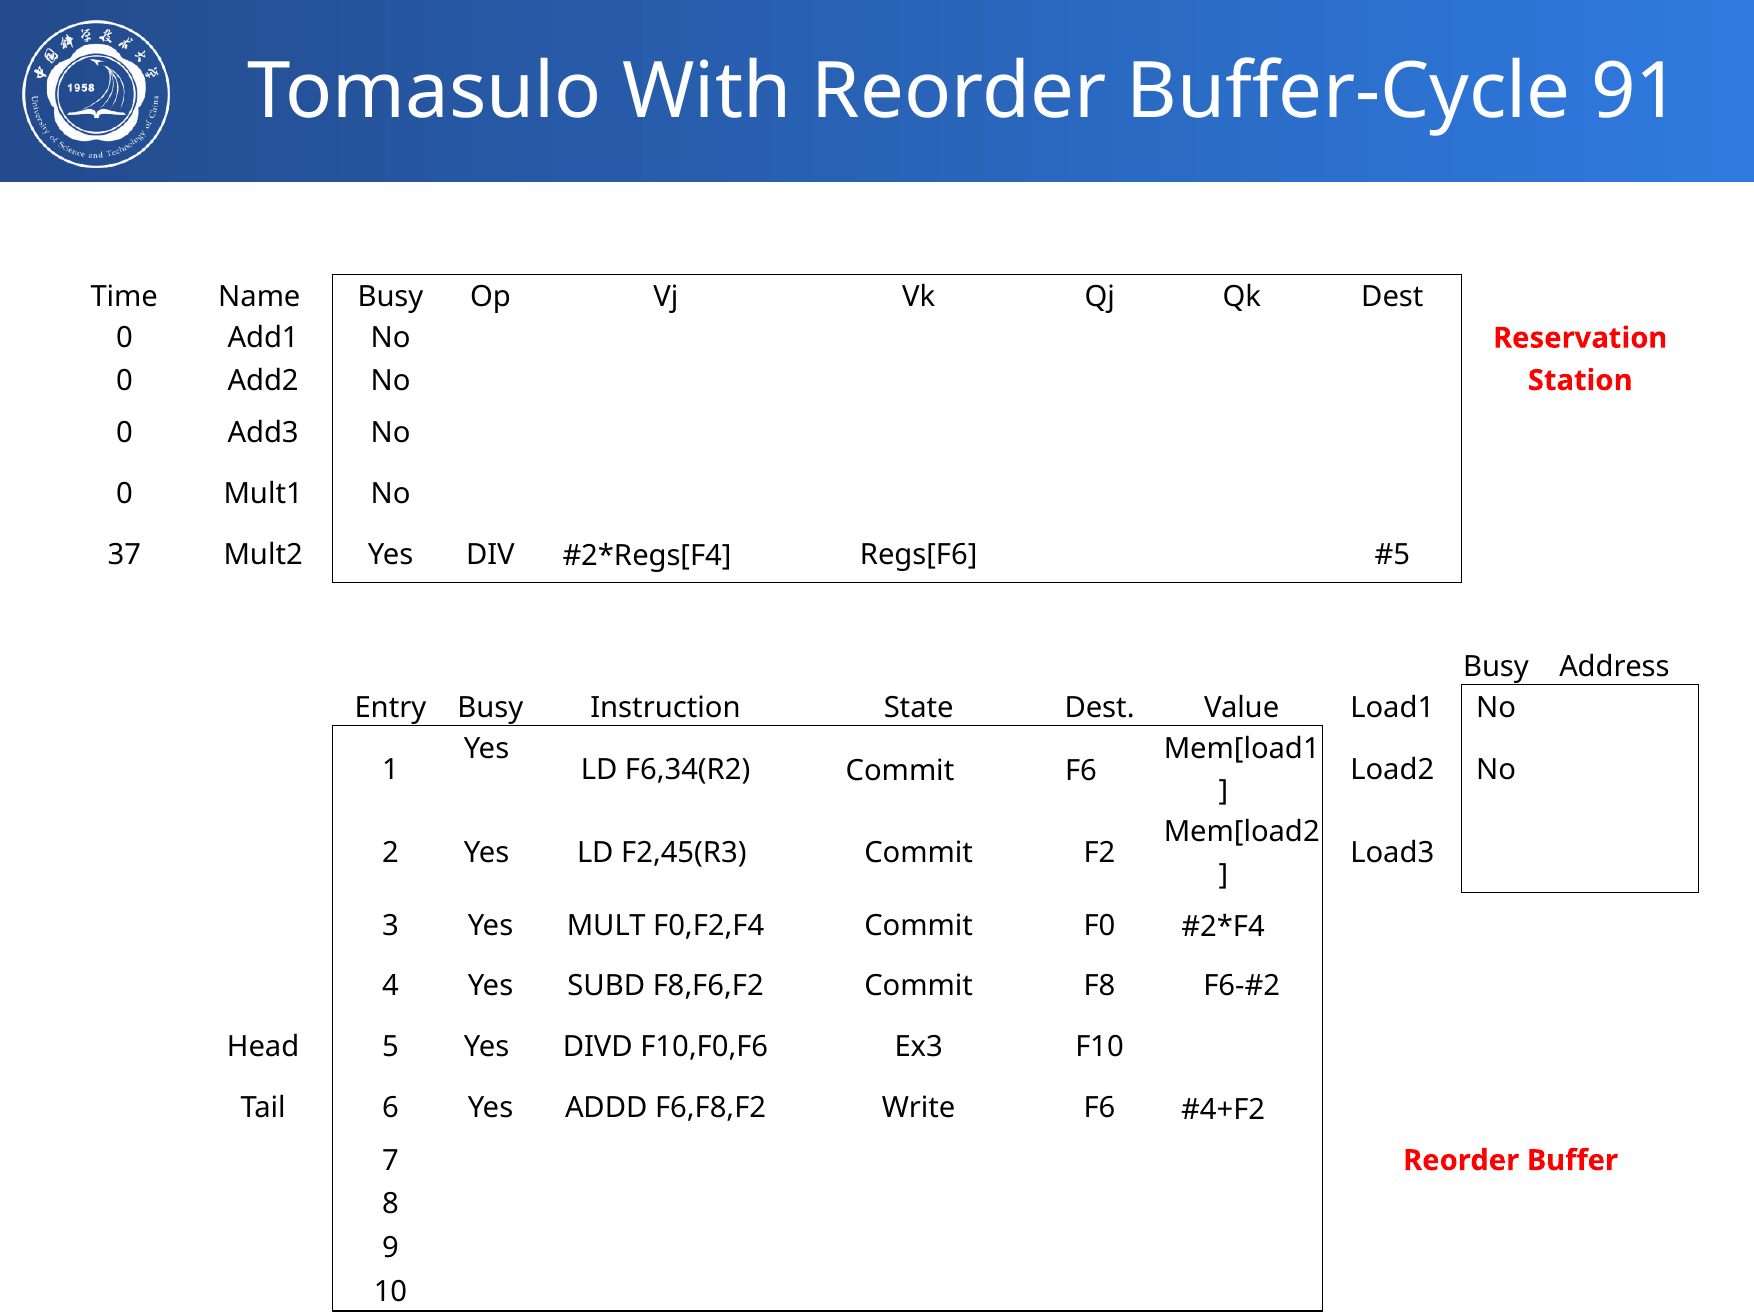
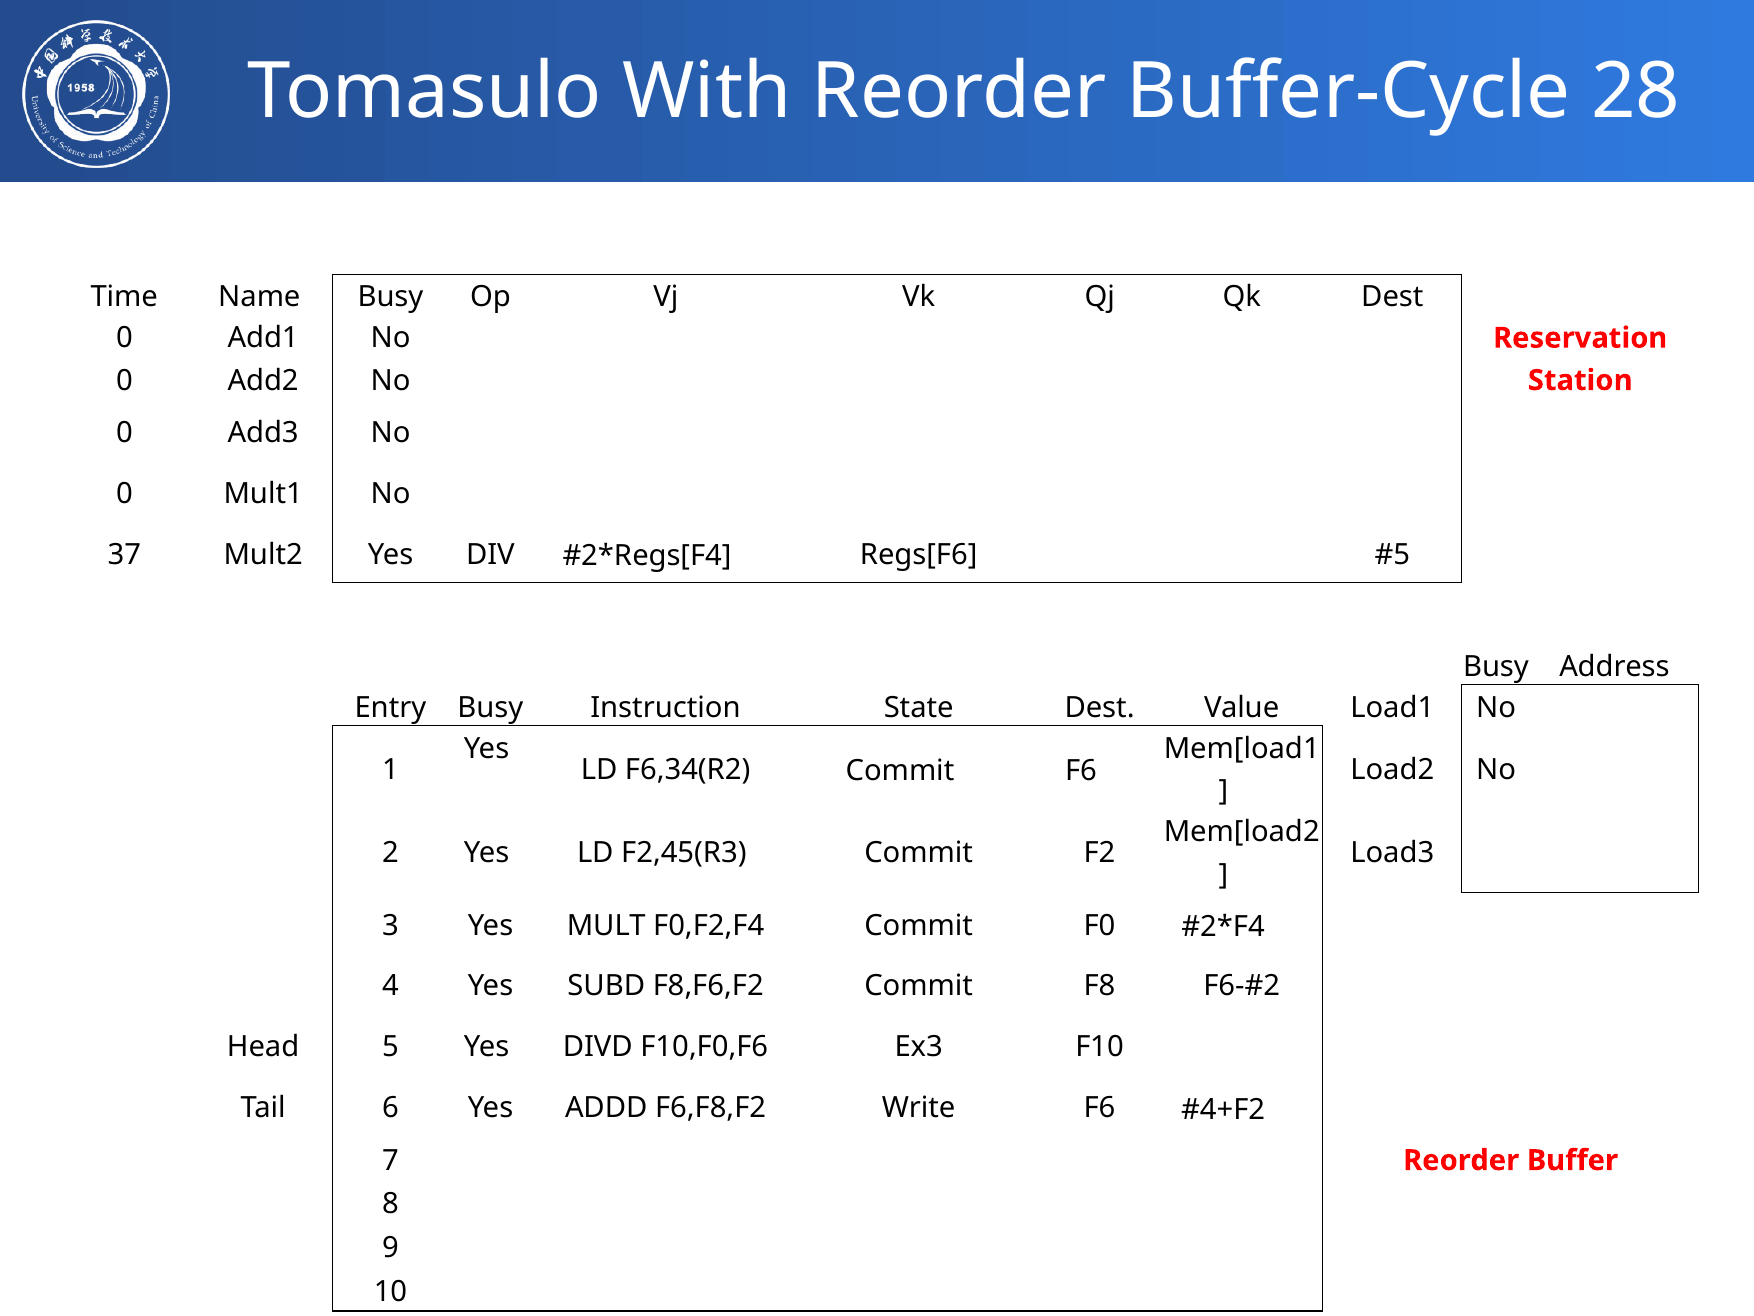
91: 91 -> 28 (1636, 92)
